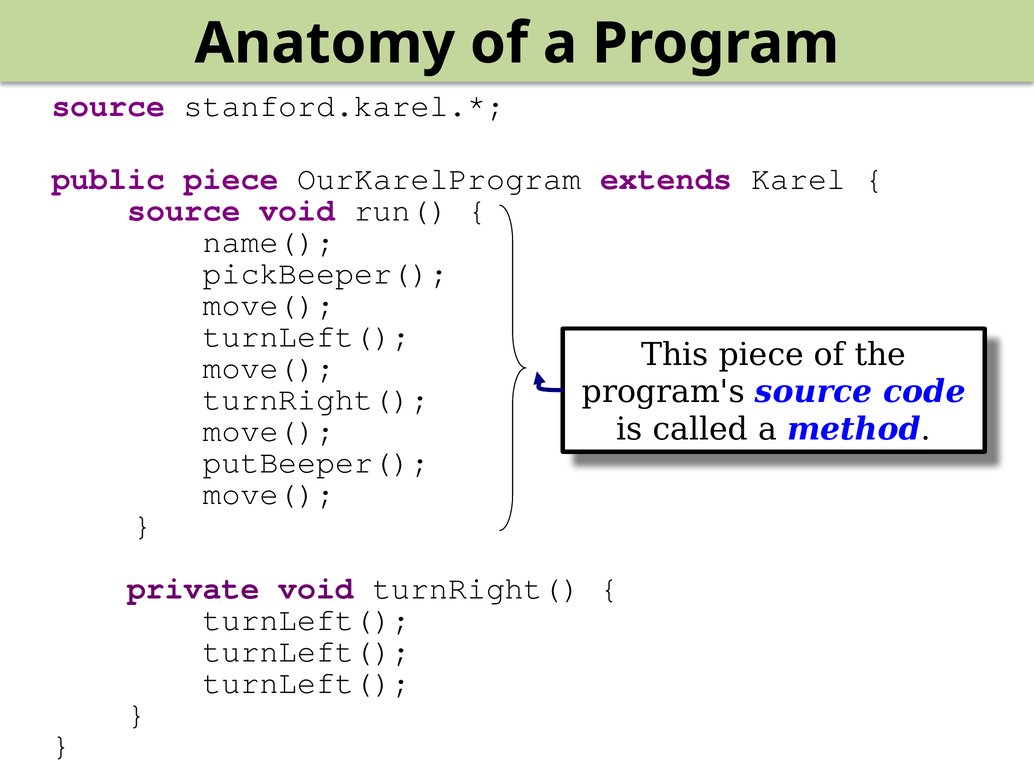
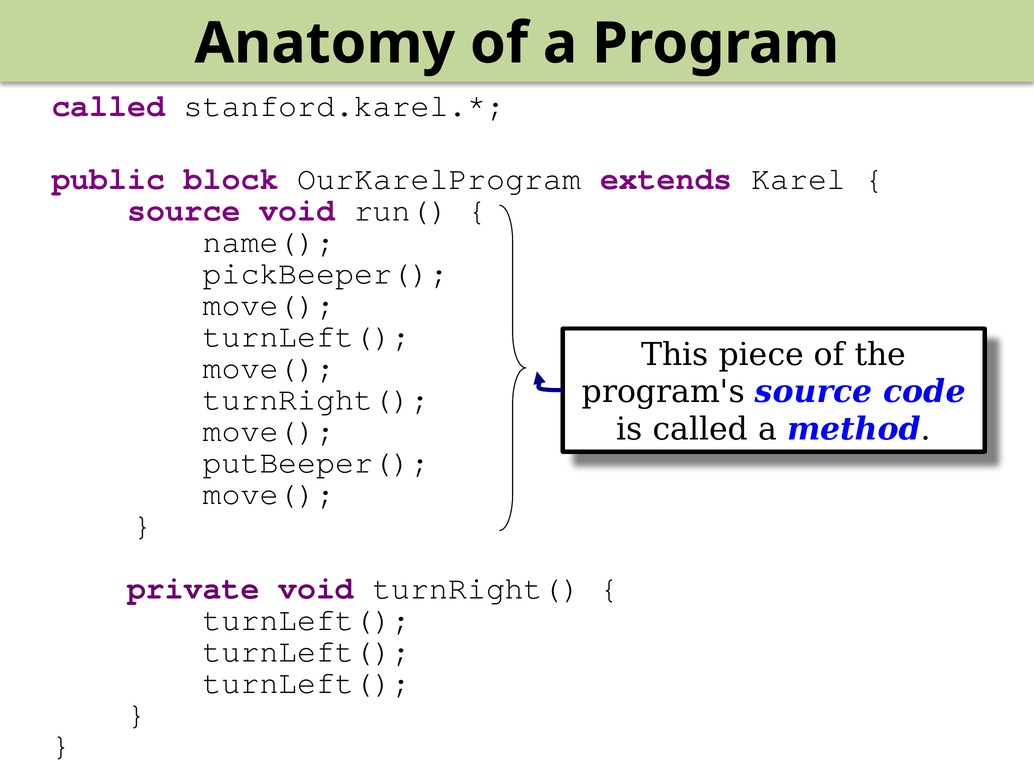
source: source -> called (108, 106)
public piece: piece -> block (231, 179)
